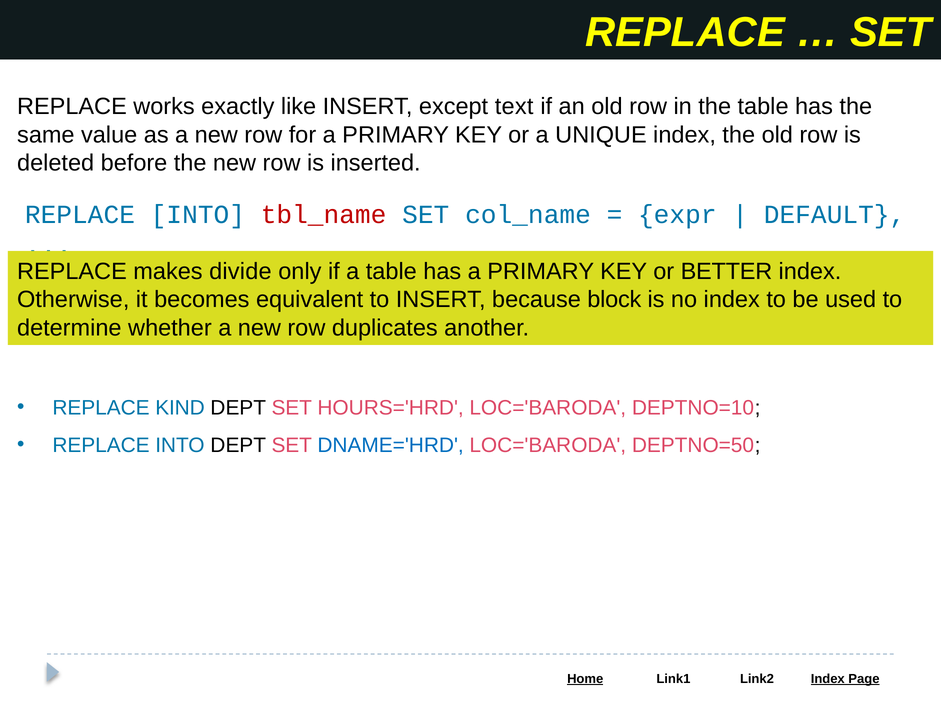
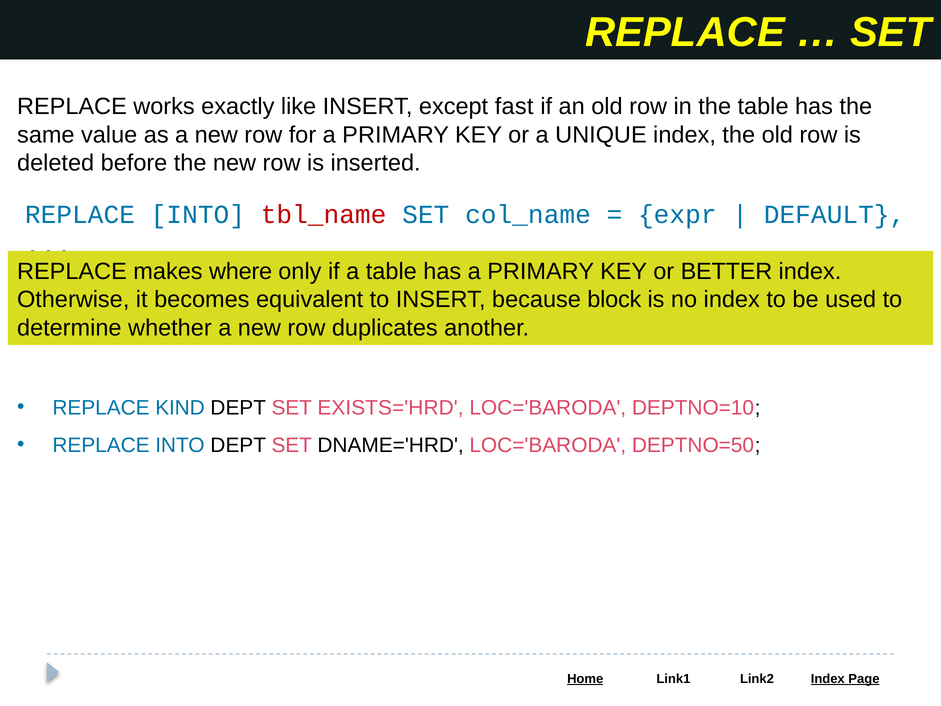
text: text -> fast (514, 107)
divide: divide -> where (241, 271)
HOURS='HRD: HOURS='HRD -> EXISTS='HRD (391, 408)
DNAME='HRD colour: blue -> black (391, 445)
